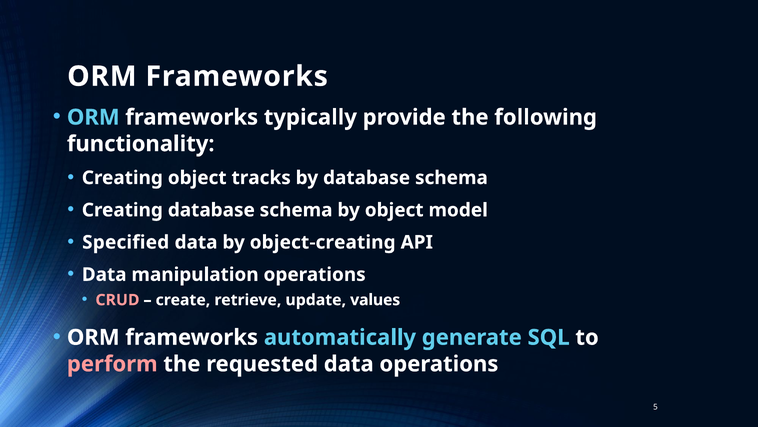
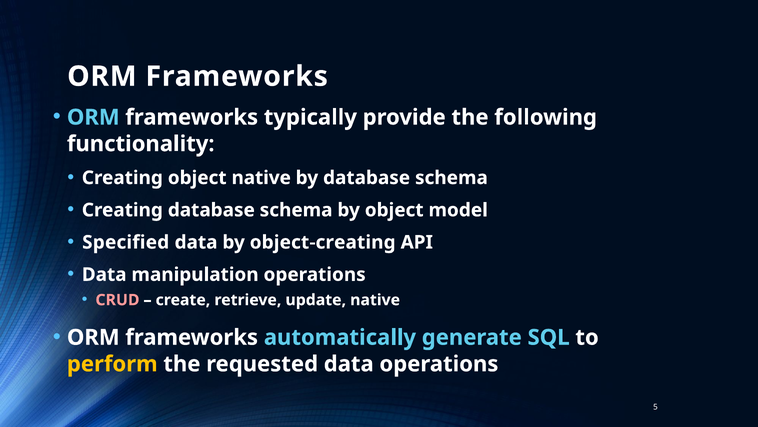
object tracks: tracks -> native (261, 178)
update values: values -> native (375, 300)
perform colour: pink -> yellow (112, 364)
